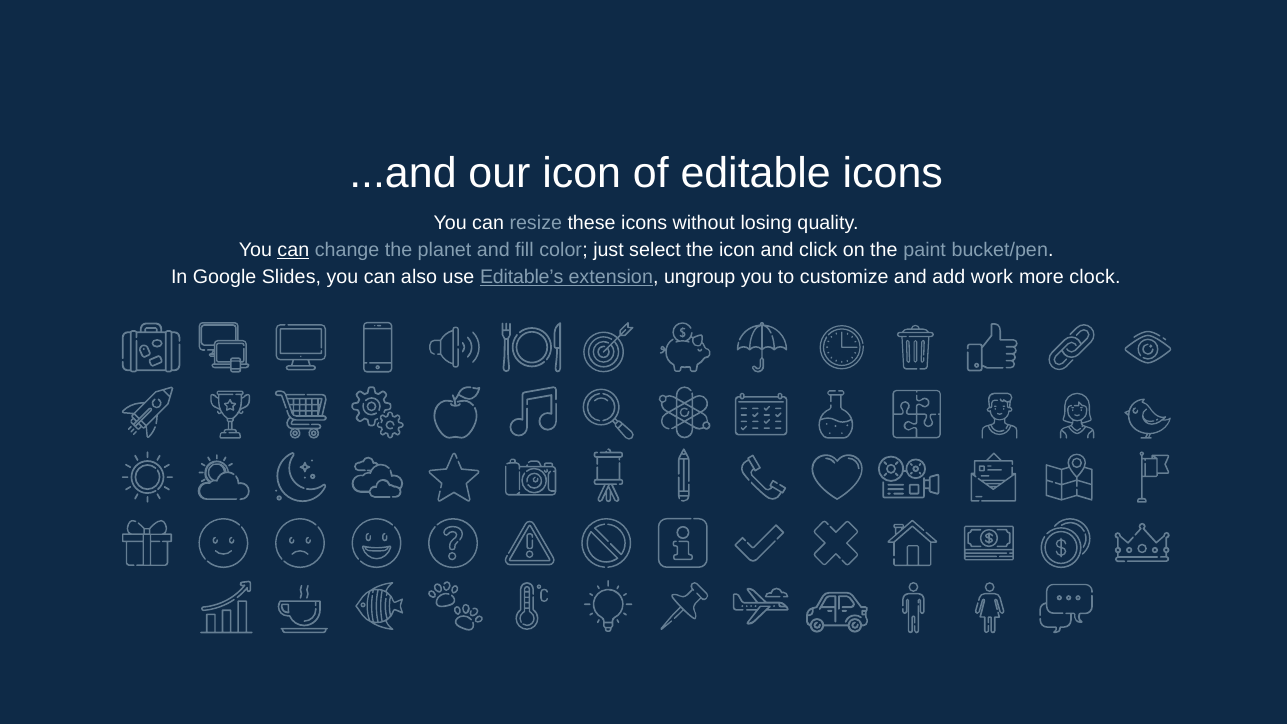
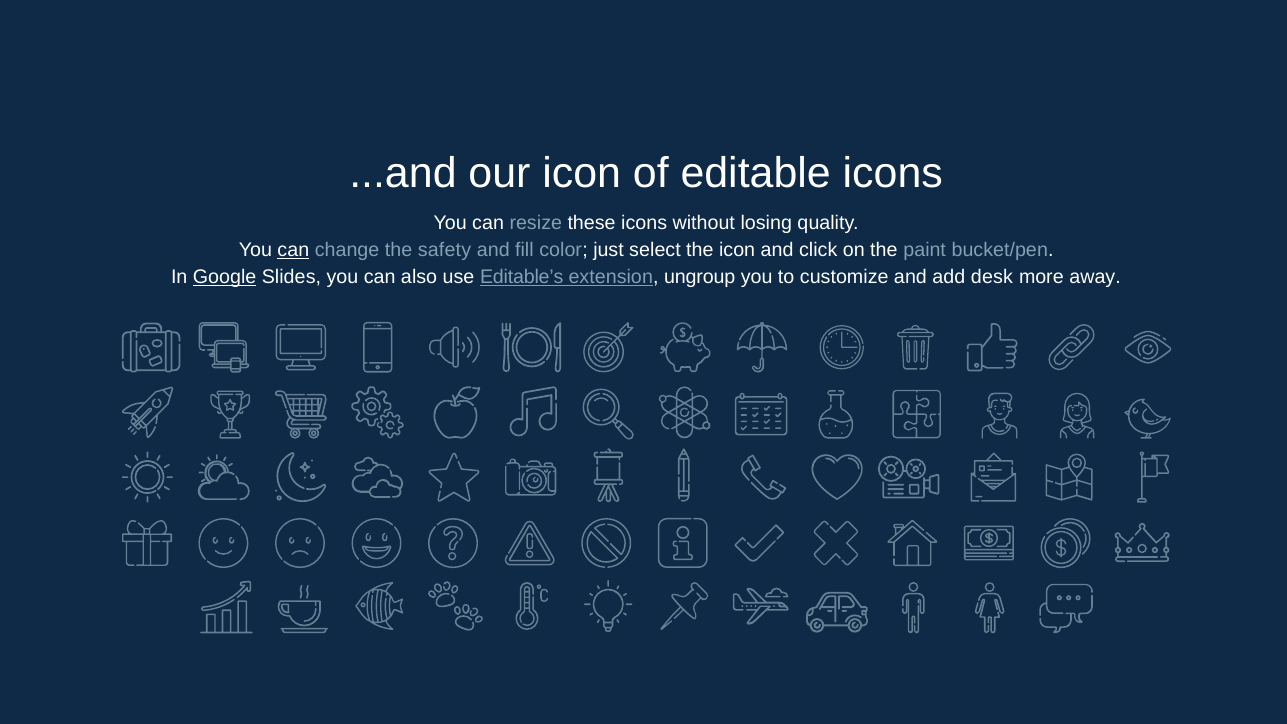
planet: planet -> safety (444, 250)
Google underline: none -> present (225, 277)
work: work -> desk (992, 277)
clock: clock -> away (1095, 277)
